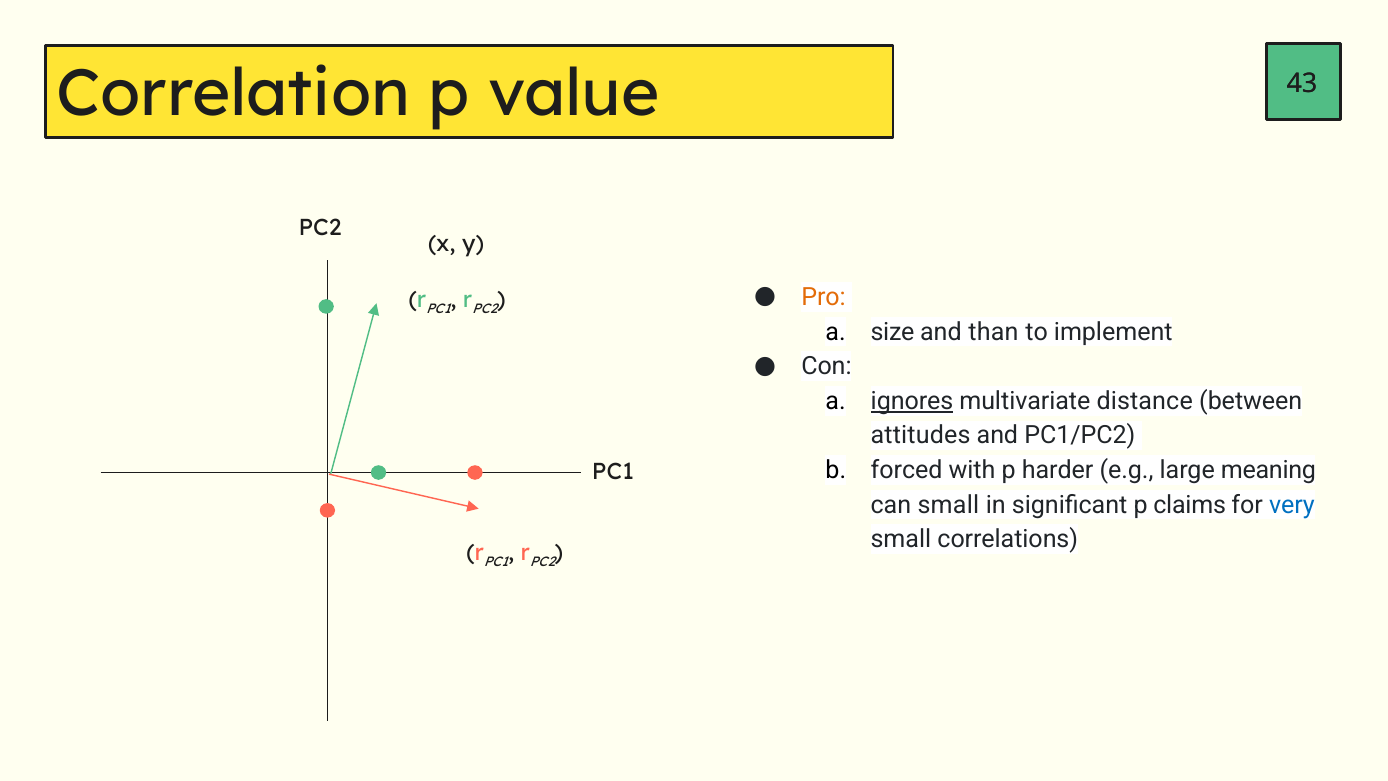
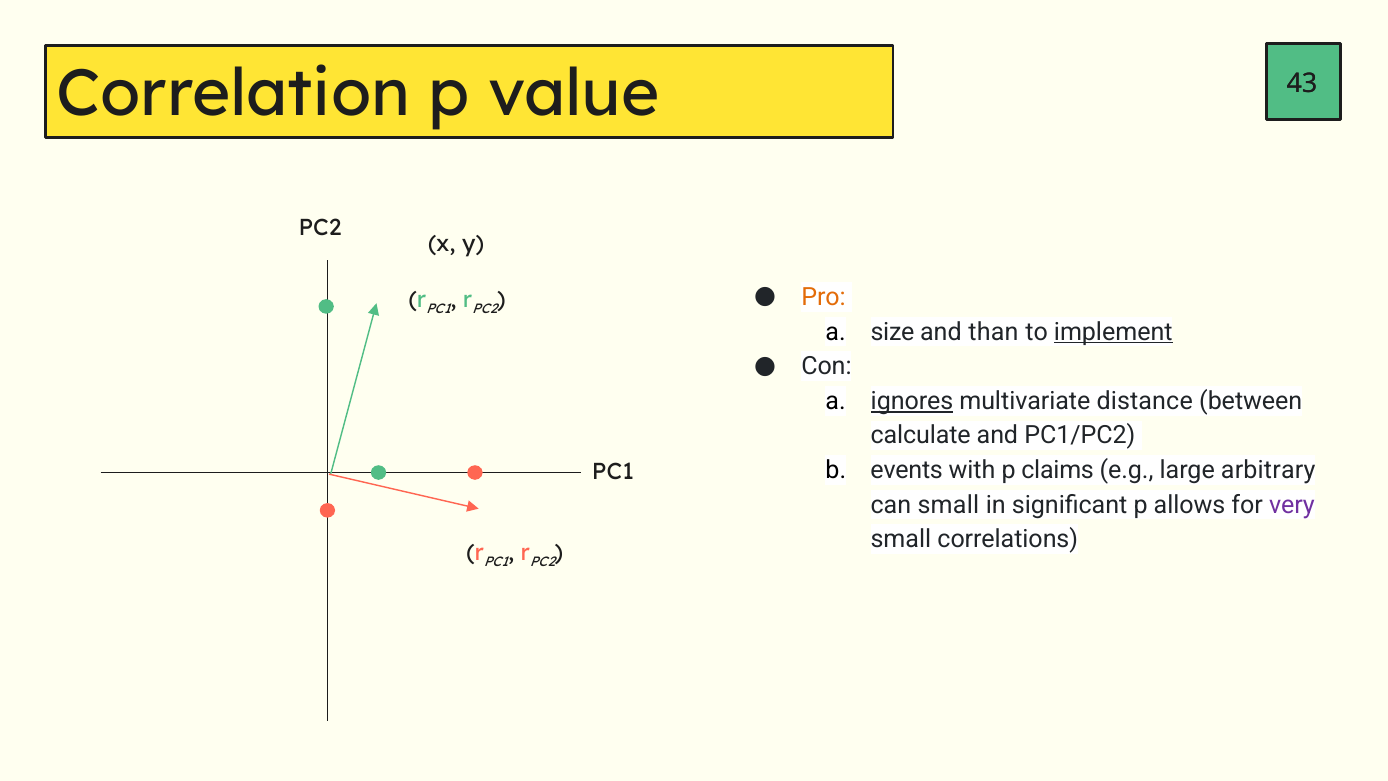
implement underline: none -> present (1113, 332)
attitudes: attitudes -> calculate (921, 436)
forced: forced -> events (907, 470)
harder: harder -> claims (1058, 470)
meaning: meaning -> arbitrary (1268, 470)
claims: claims -> allows (1190, 505)
very colour: blue -> purple (1292, 505)
